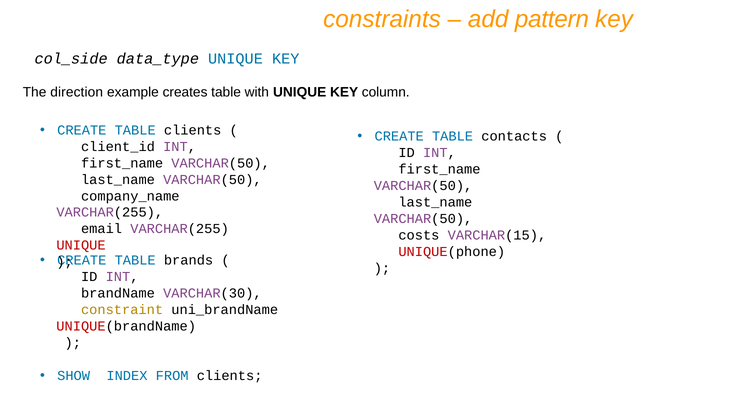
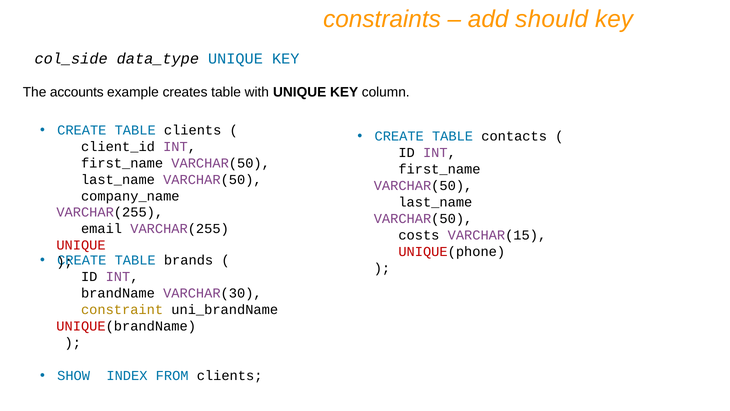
pattern: pattern -> should (552, 19)
direction: direction -> accounts (77, 92)
